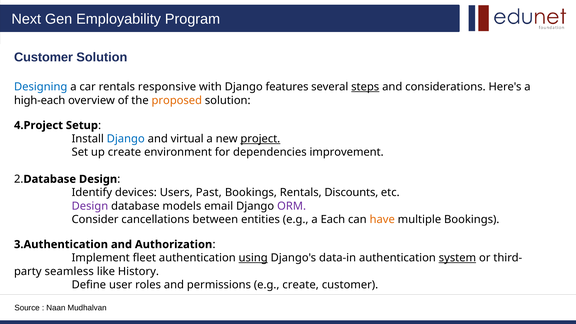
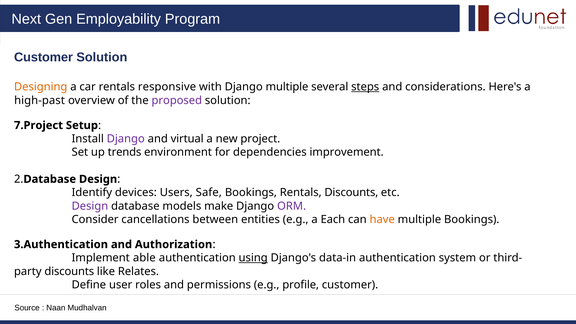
Designing colour: blue -> orange (41, 87)
Django features: features -> multiple (287, 87)
high-each: high-each -> high-past (40, 100)
proposed colour: orange -> purple (177, 100)
4.Project: 4.Project -> 7.Project (39, 125)
Django colour: blue -> purple (126, 139)
project underline: present -> none (260, 139)
up create: create -> trends (125, 152)
Past: Past -> Safe (209, 193)
email: email -> make (219, 206)
fleet: fleet -> able (144, 258)
system underline: present -> none (457, 258)
seamless: seamless -> discounts (69, 271)
History: History -> Relates (138, 271)
e.g create: create -> profile (301, 285)
